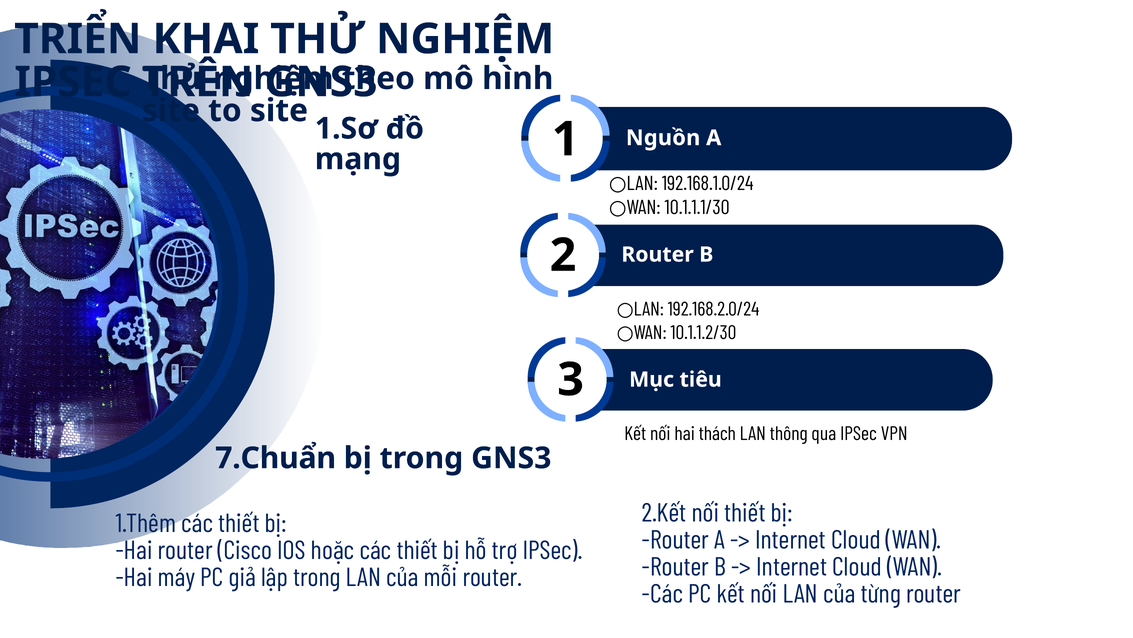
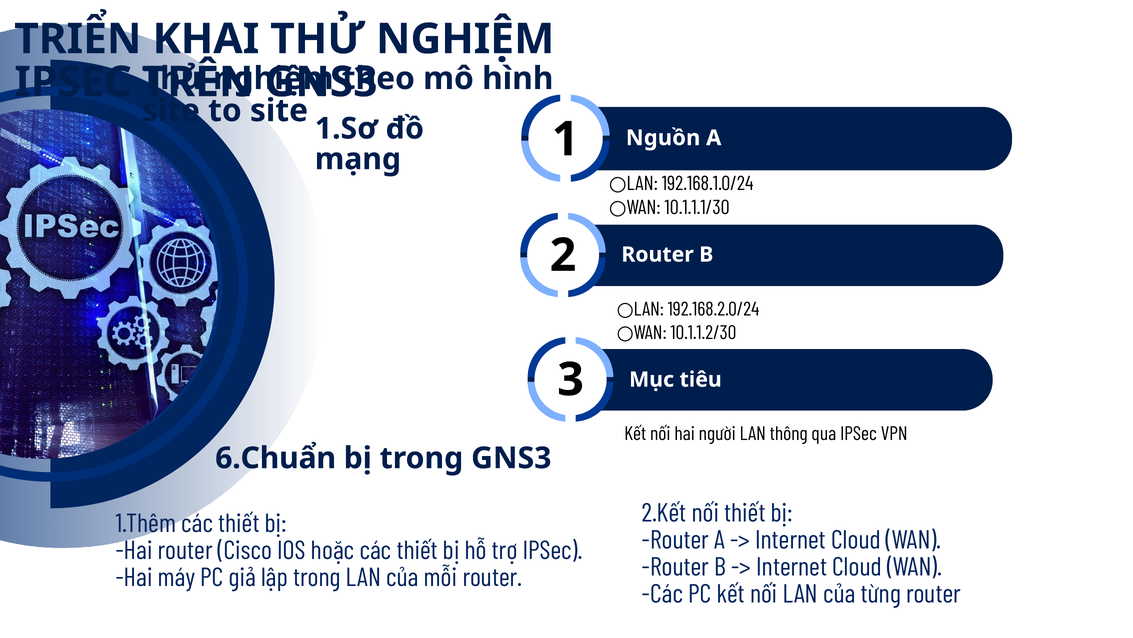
thách: thách -> người (717, 434)
7.Chuẩn: 7.Chuẩn -> 6.Chuẩn (276, 458)
